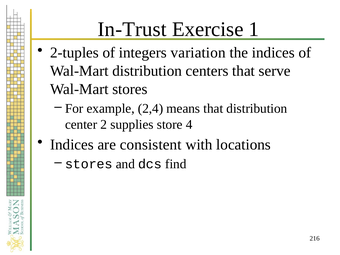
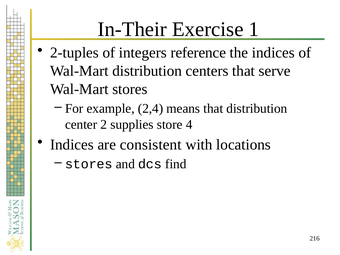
In-Trust: In-Trust -> In-Their (132, 29)
variation: variation -> reference (198, 53)
